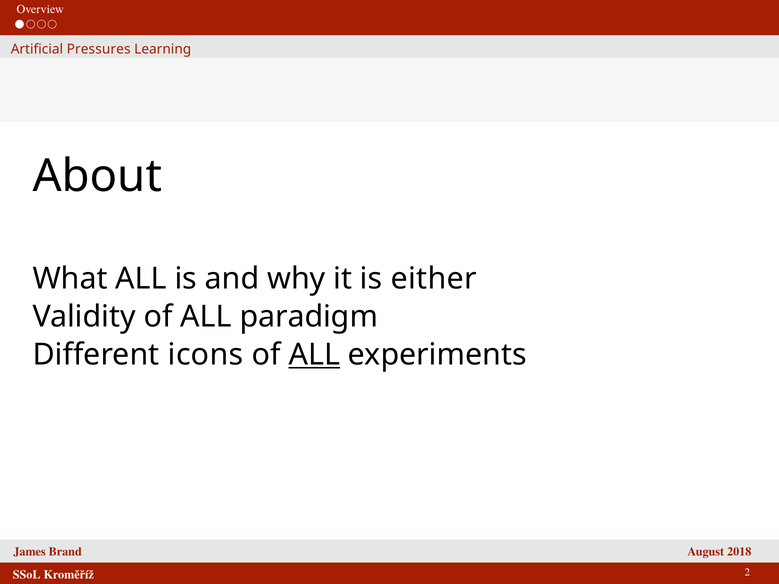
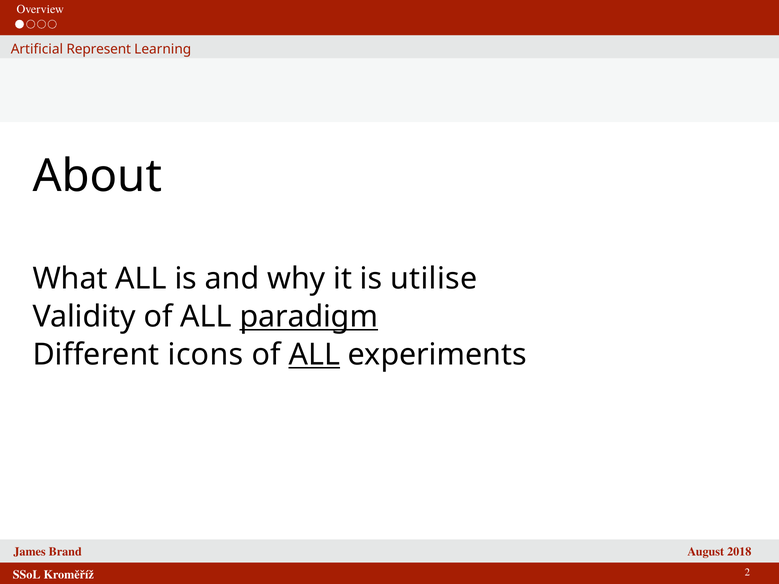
Pressures: Pressures -> Represent (99, 49)
either: either -> utilise (434, 279)
paradigm underline: none -> present (309, 317)
